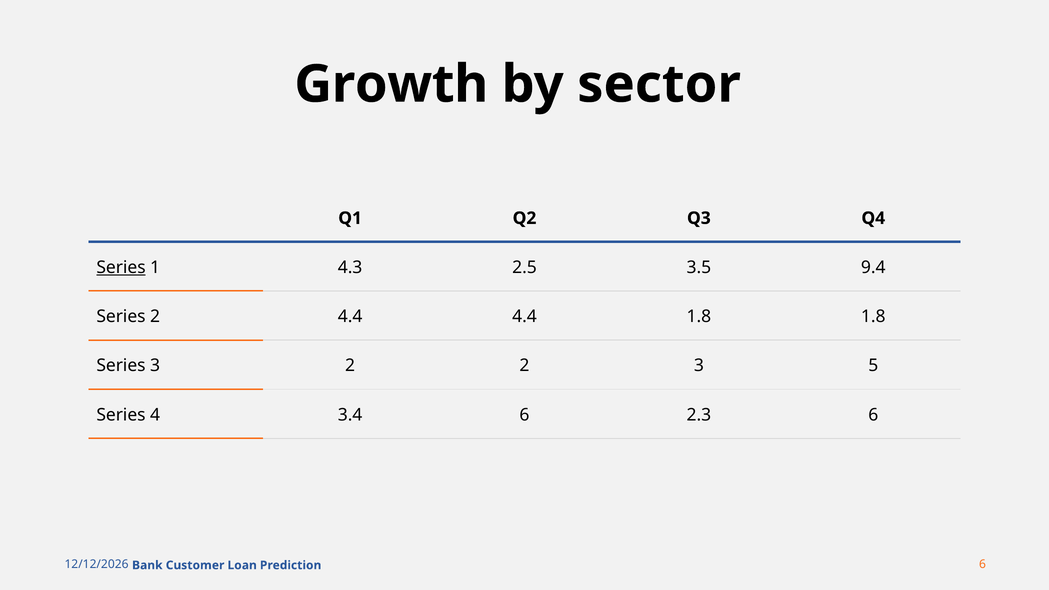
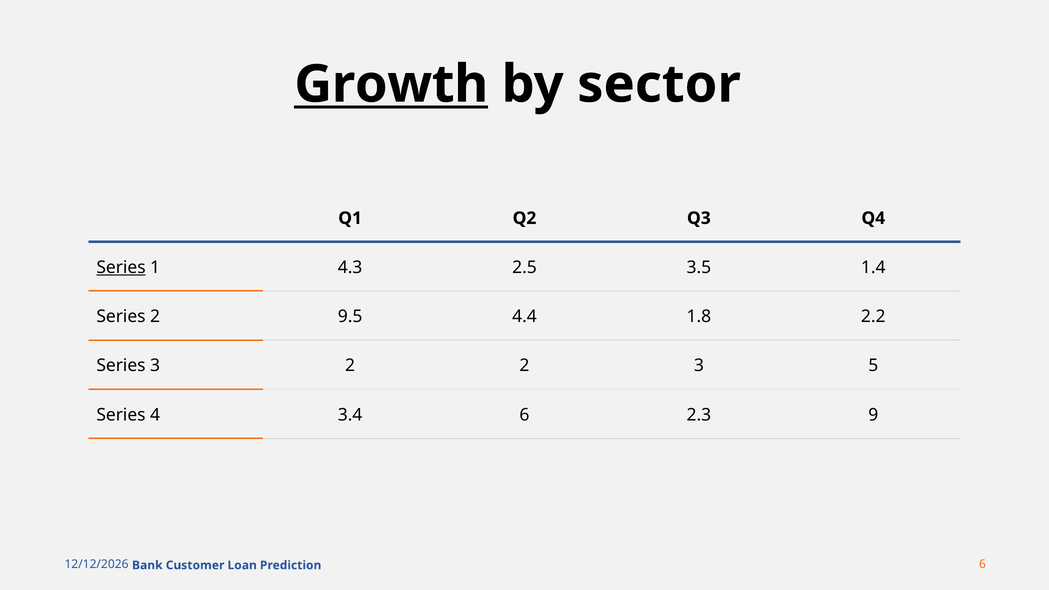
Growth underline: none -> present (391, 84)
9.4: 9.4 -> 1.4 (873, 267)
2 4.4: 4.4 -> 9.5 (350, 317)
1.8 1.8: 1.8 -> 2.2 (873, 317)
2.3 6: 6 -> 9 (873, 415)
